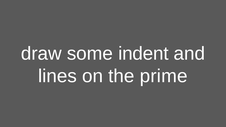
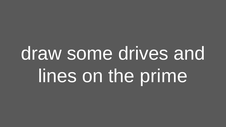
indent: indent -> drives (143, 54)
